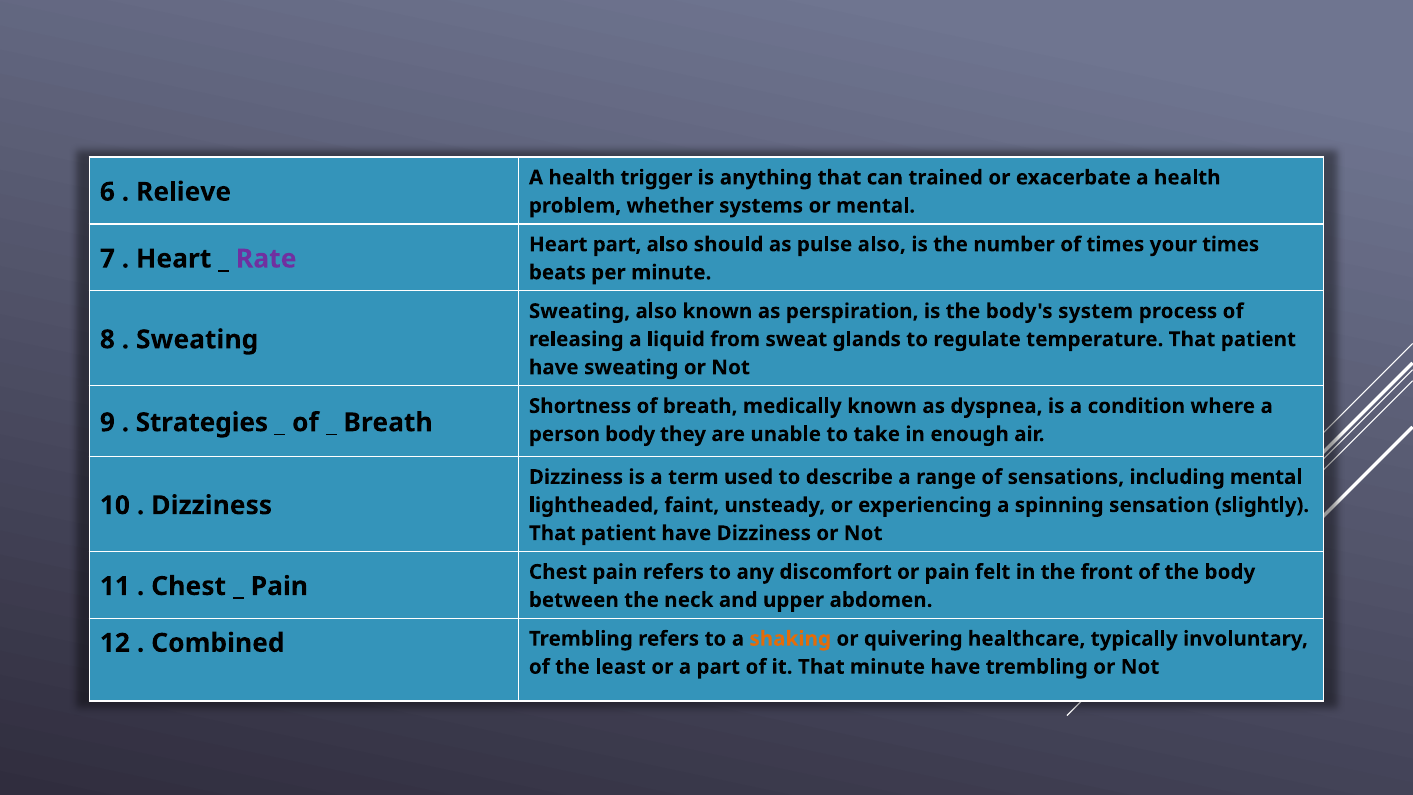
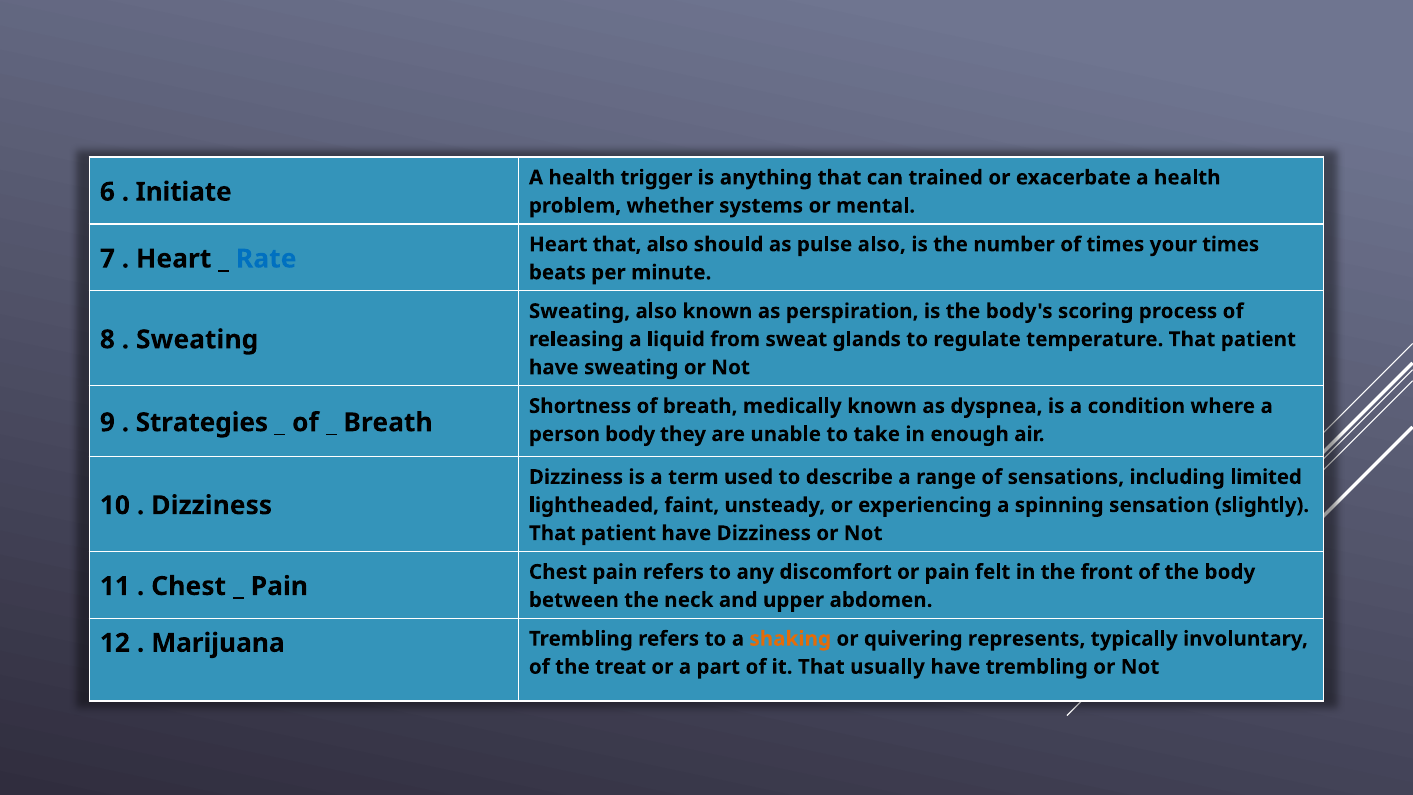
Relieve: Relieve -> Initiate (184, 192)
Heart part: part -> that (617, 244)
Rate colour: purple -> blue (266, 259)
system: system -> scoring (1096, 311)
including mental: mental -> limited (1266, 477)
Combined: Combined -> Marijuana (218, 643)
healthcare: healthcare -> represents (1027, 639)
least: least -> treat (621, 667)
That minute: minute -> usually (887, 667)
